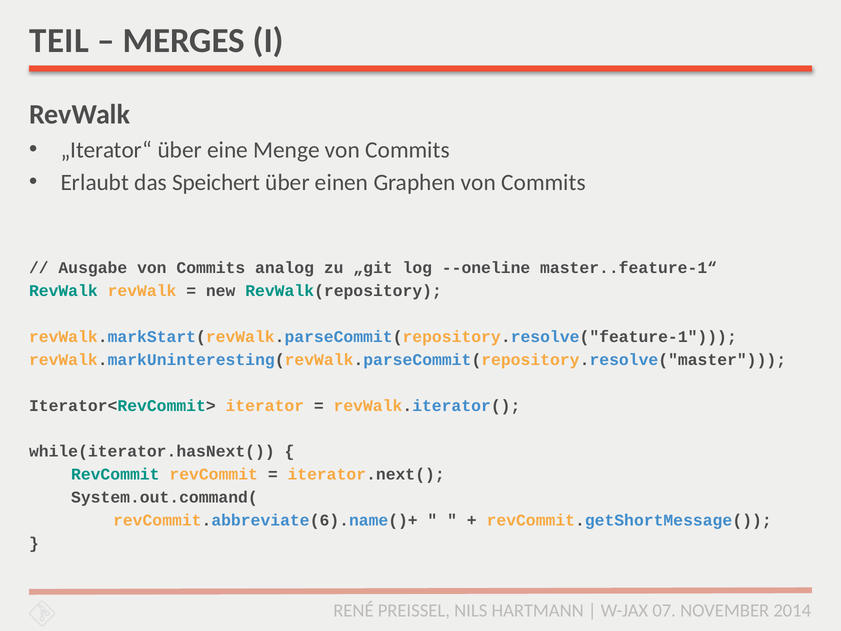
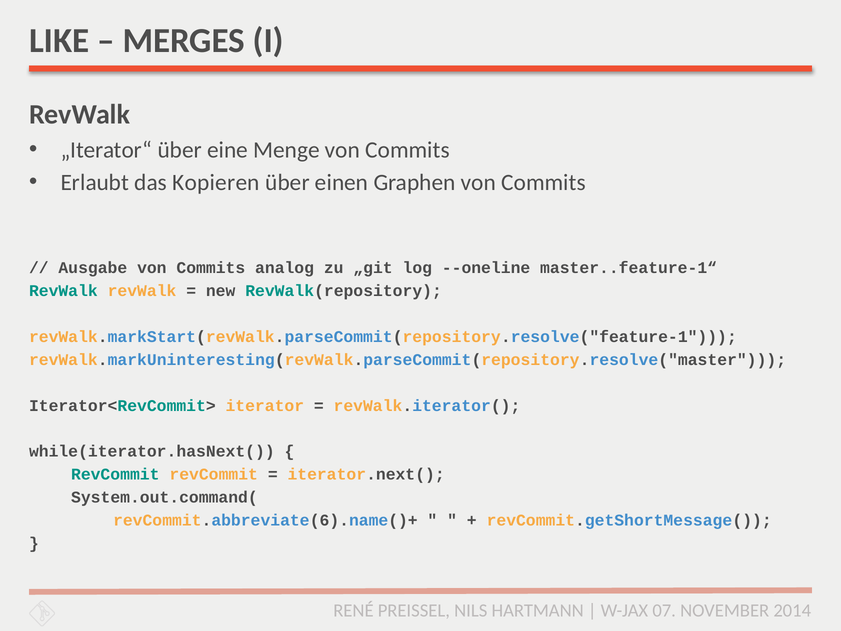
TEIL: TEIL -> LIKE (59, 41)
Speichert: Speichert -> Kopieren (216, 182)
